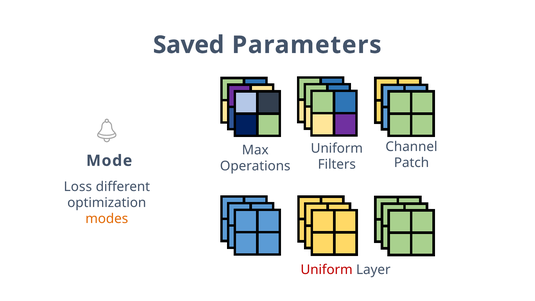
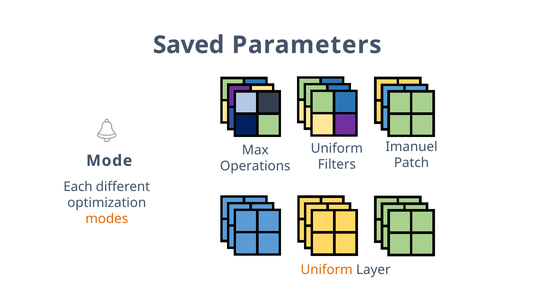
Channel: Channel -> Imanuel (412, 147)
Loss: Loss -> Each (78, 187)
Uniform colour: red -> orange (327, 270)
